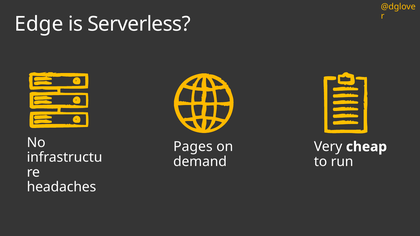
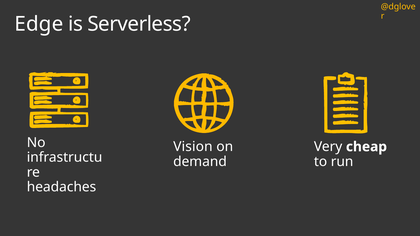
Pages: Pages -> Vision (193, 147)
